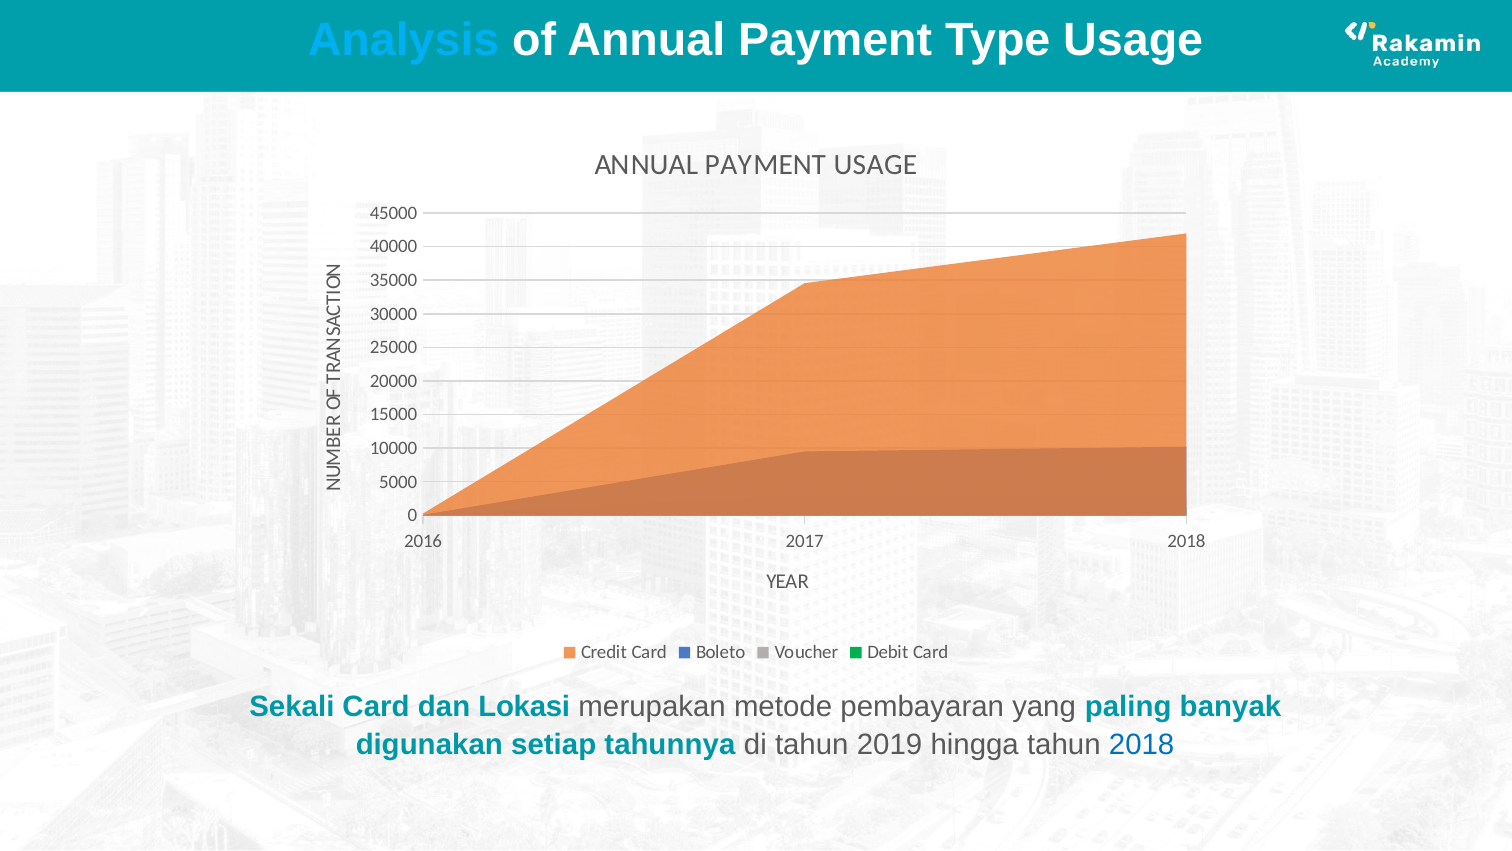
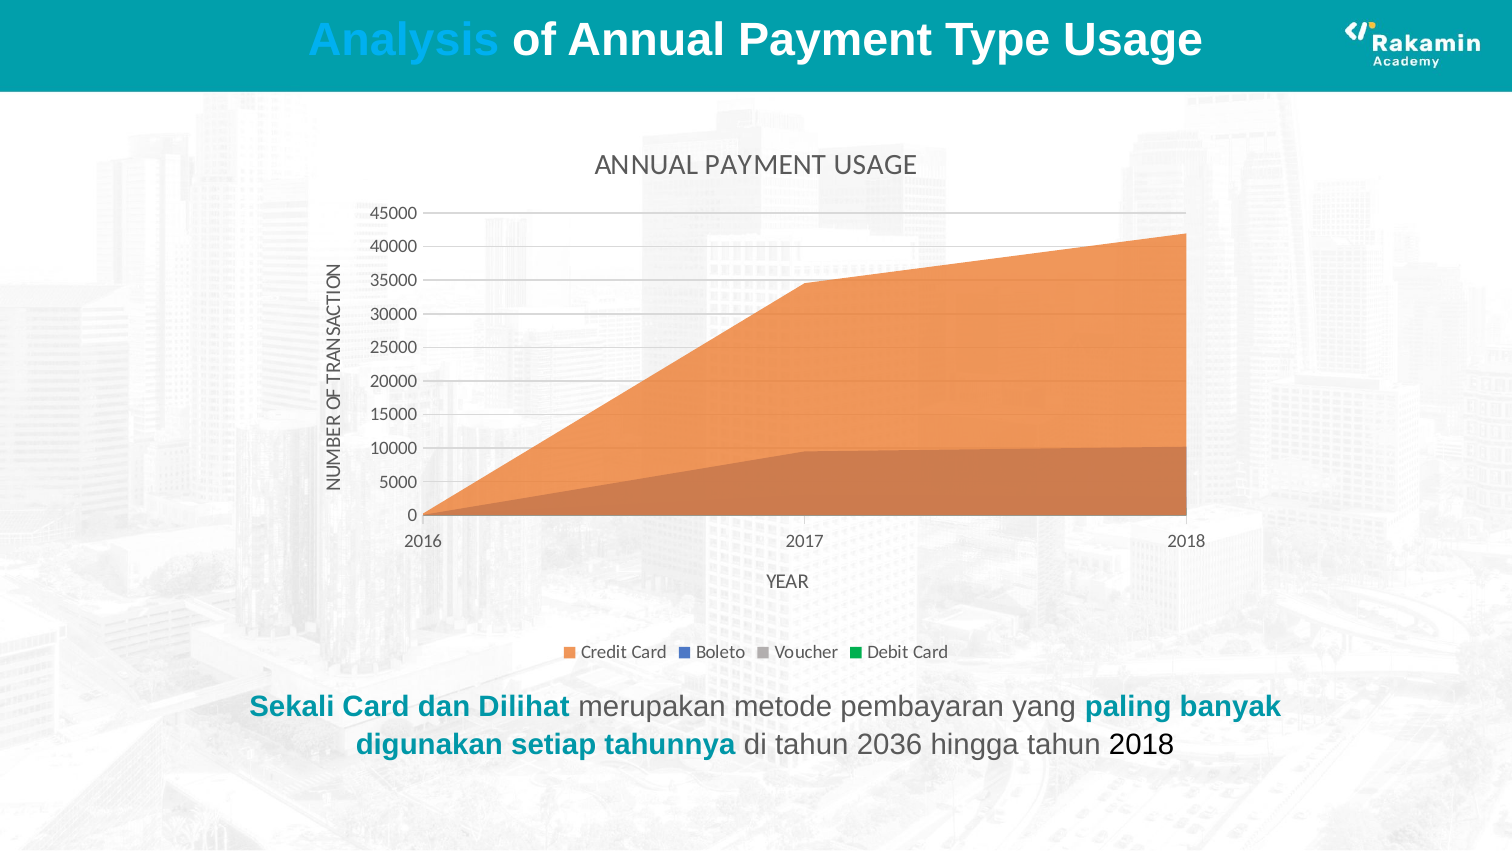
Lokasi: Lokasi -> Dilihat (524, 707)
2019: 2019 -> 2036 (890, 745)
2018 colour: blue -> black (1142, 745)
